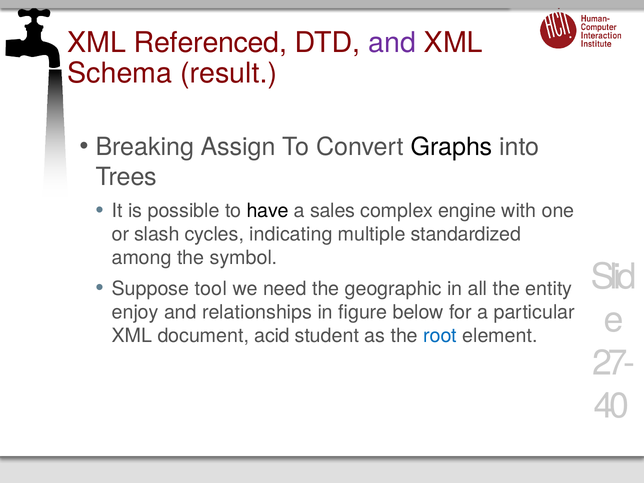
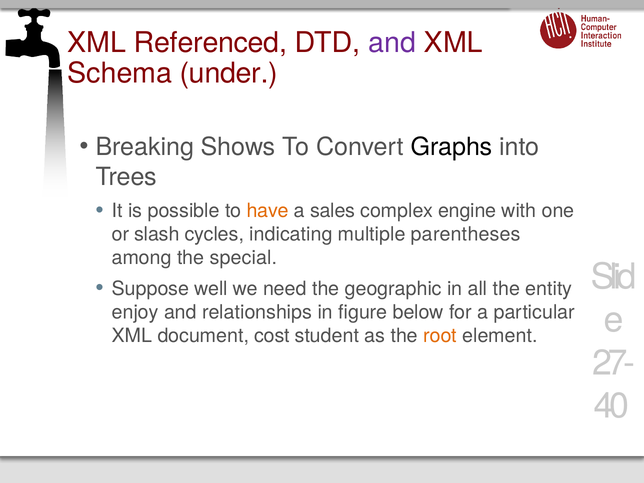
result: result -> under (229, 73)
Assign: Assign -> Shows (238, 147)
have colour: black -> orange (268, 211)
standardized: standardized -> parentheses (466, 234)
symbol: symbol -> special (243, 258)
tool: tool -> well (211, 289)
acid: acid -> cost (272, 336)
root colour: blue -> orange (440, 336)
